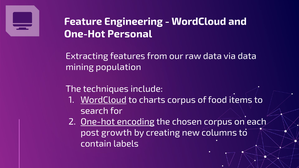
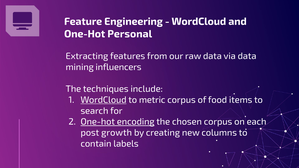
population: population -> influencers (118, 67)
charts: charts -> metric (152, 100)
